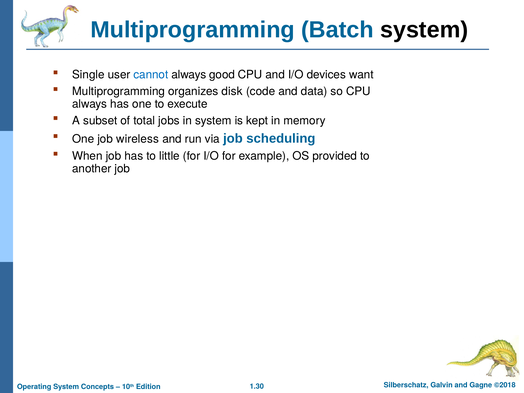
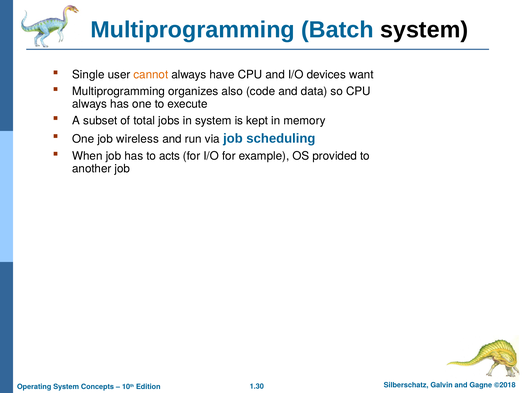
cannot colour: blue -> orange (151, 75)
good: good -> have (222, 75)
disk: disk -> also (232, 91)
little: little -> acts (170, 156)
